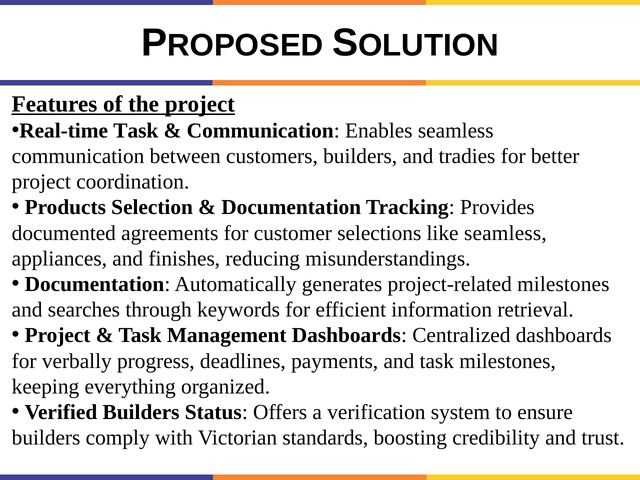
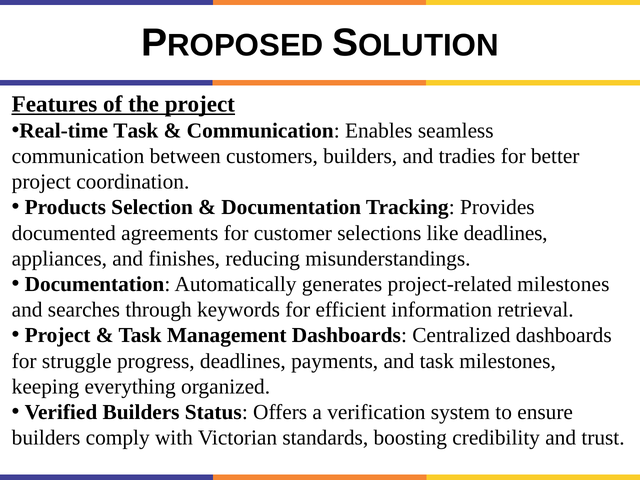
like seamless: seamless -> deadlines (506, 233)
verbally: verbally -> struggle (77, 361)
